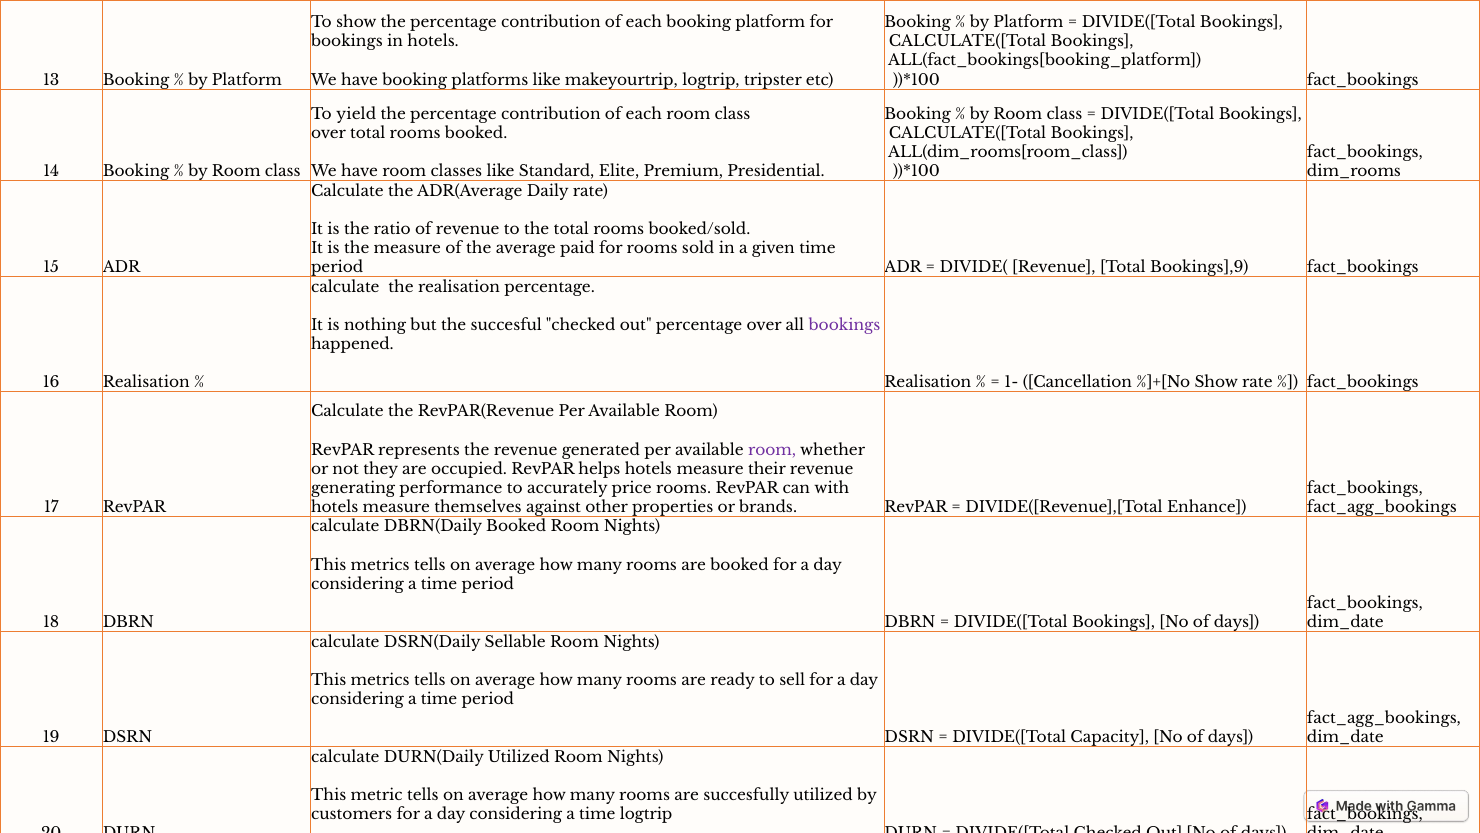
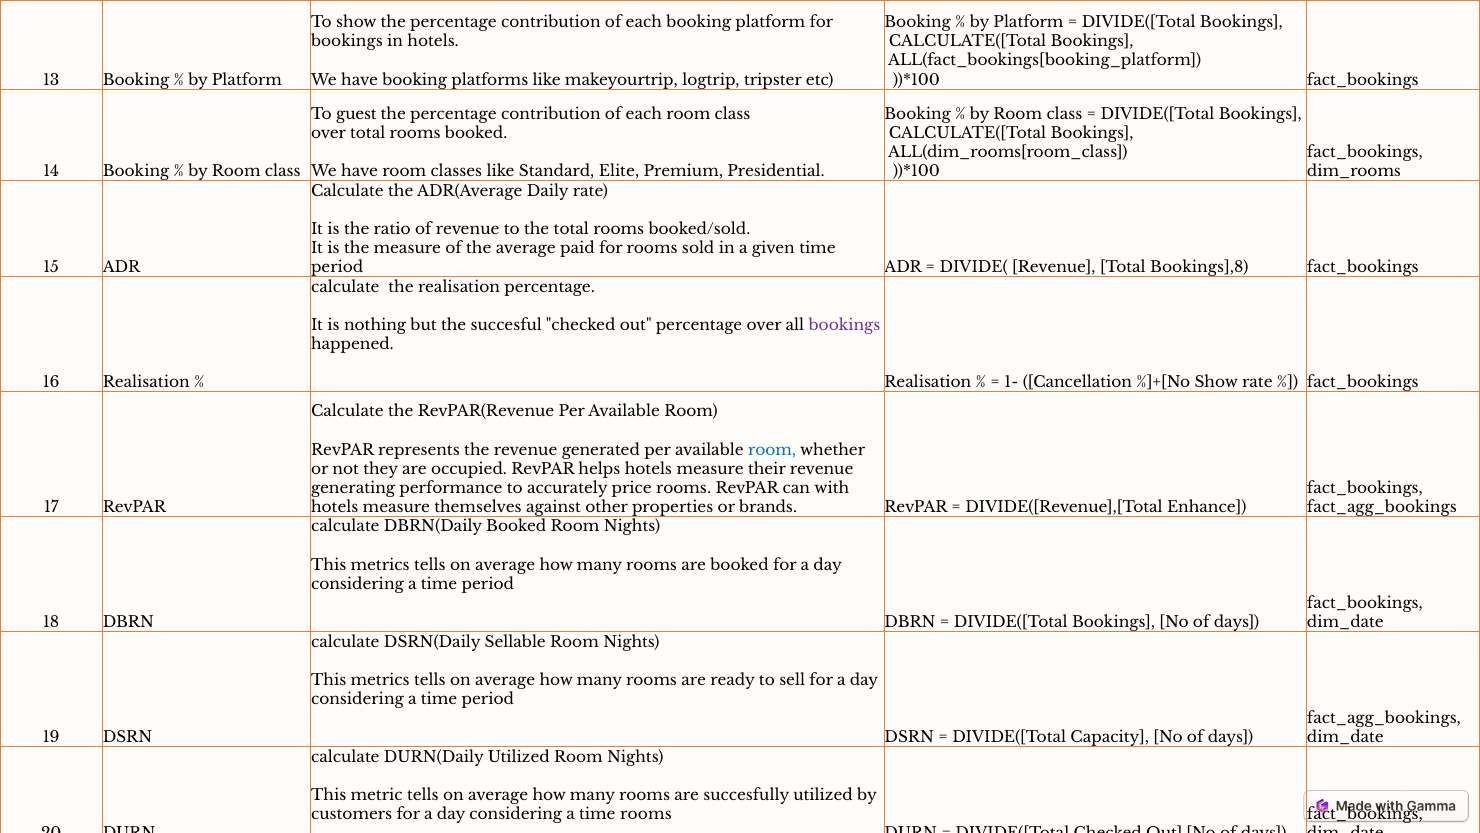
yield: yield -> guest (356, 114)
Bookings],9: Bookings],9 -> Bookings],8 (1199, 267)
room colour: purple -> blue (772, 450)
time logtrip: logtrip -> rooms (646, 814)
